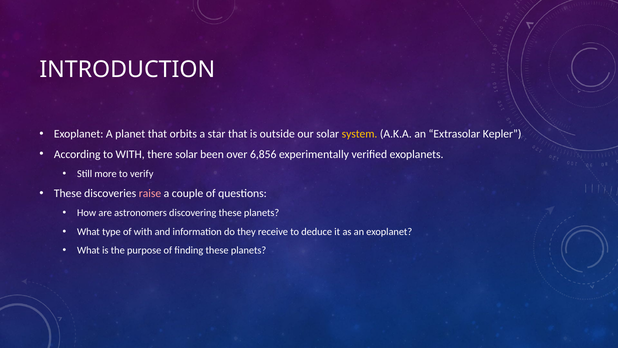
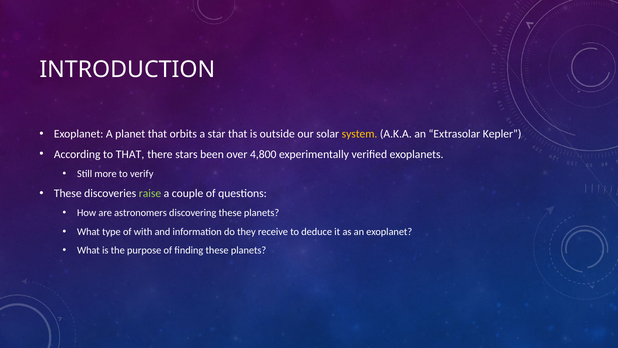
to WITH: WITH -> THAT (130, 154)
there solar: solar -> stars (186, 154)
6,856: 6,856 -> 4,800 (263, 154)
raise colour: pink -> light green (150, 193)
